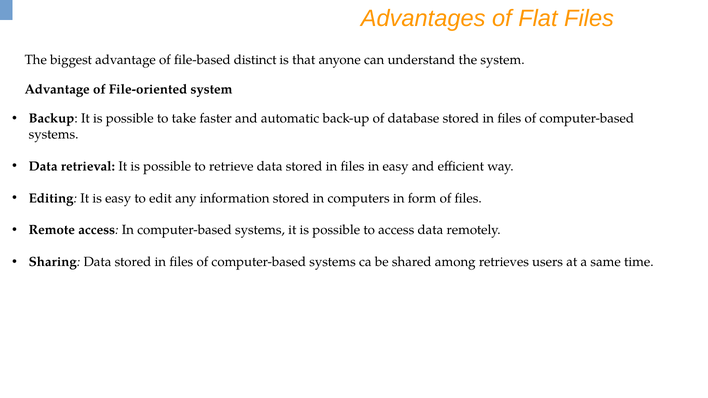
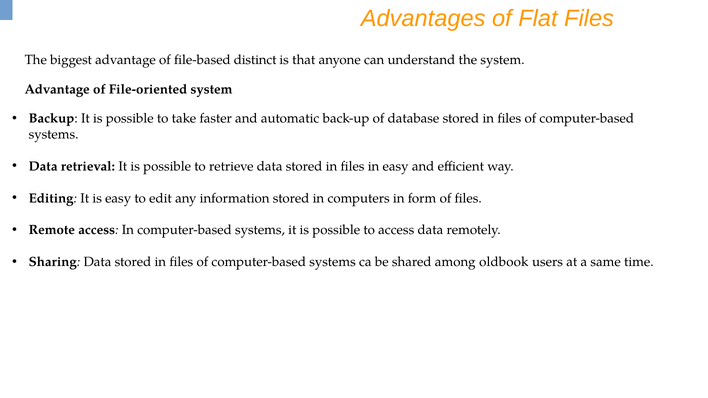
retrieves: retrieves -> oldbook (504, 262)
